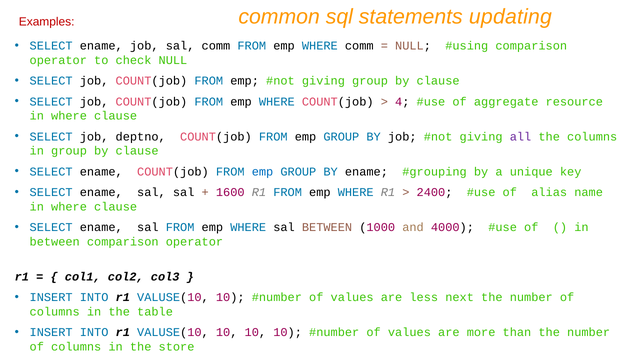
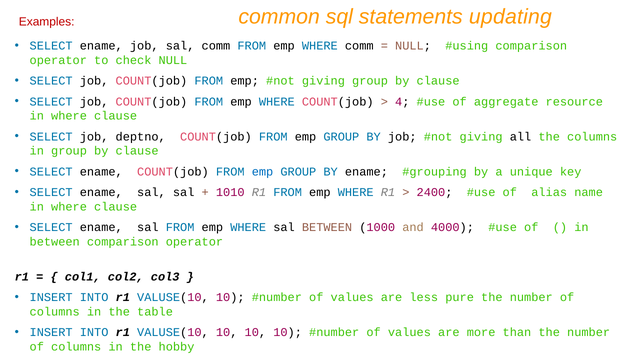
all colour: purple -> black (521, 137)
1600: 1600 -> 1010 (230, 192)
next: next -> pure (460, 298)
store: store -> hobby (177, 347)
